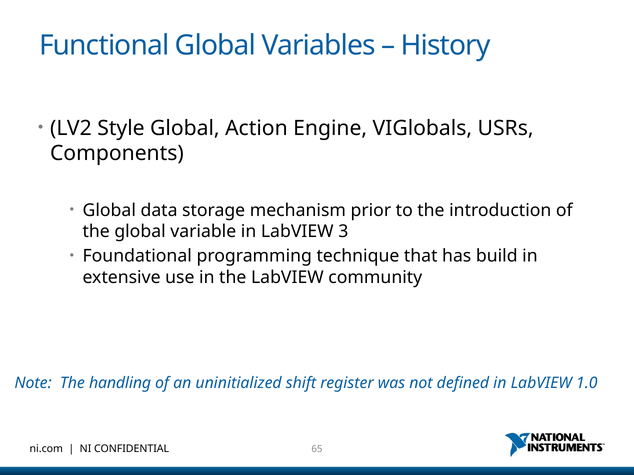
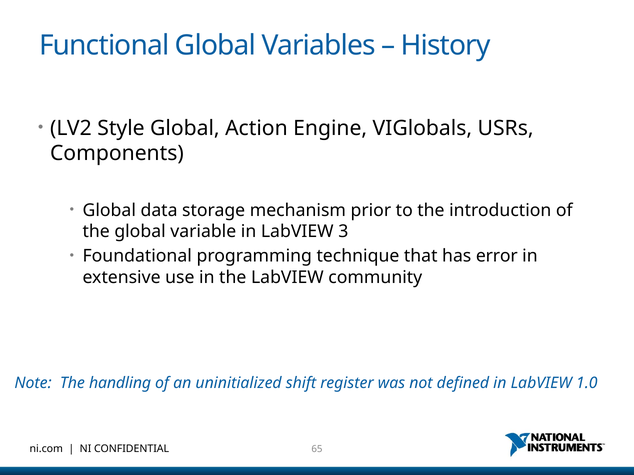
build: build -> error (497, 256)
